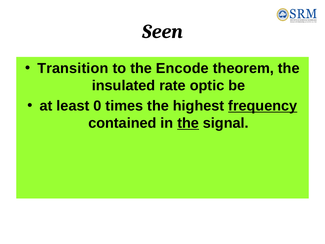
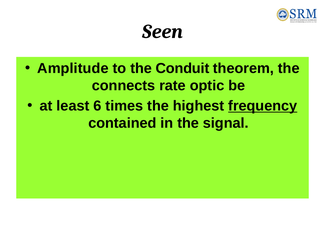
Transition: Transition -> Amplitude (73, 68)
Encode: Encode -> Conduit (183, 68)
insulated: insulated -> connects (124, 86)
0: 0 -> 6 (97, 106)
the underline: present -> none (188, 123)
